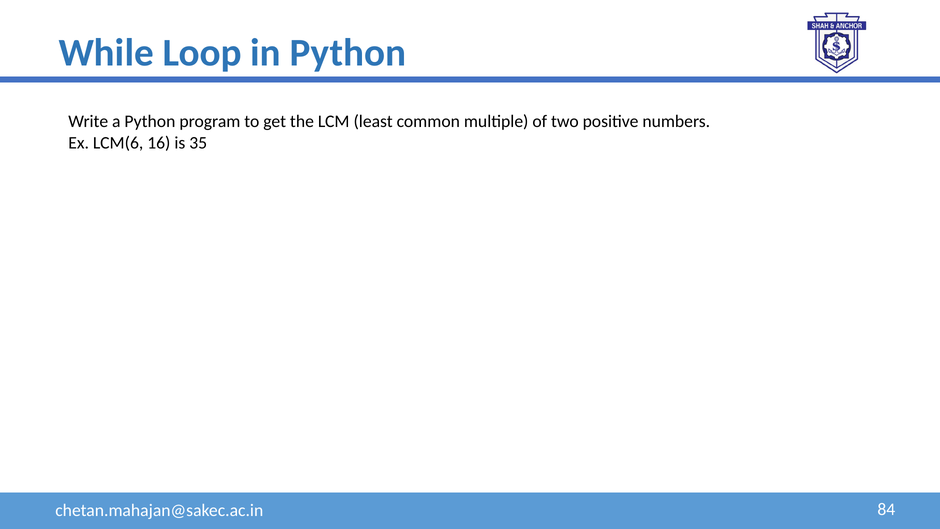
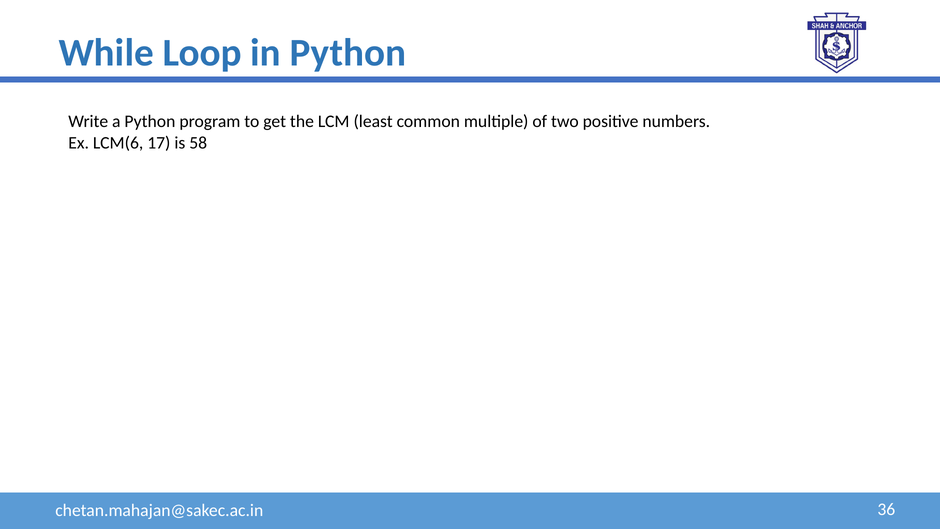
16: 16 -> 17 (159, 143)
35: 35 -> 58 (198, 143)
84: 84 -> 36 (886, 509)
